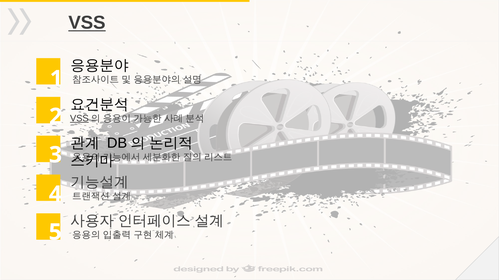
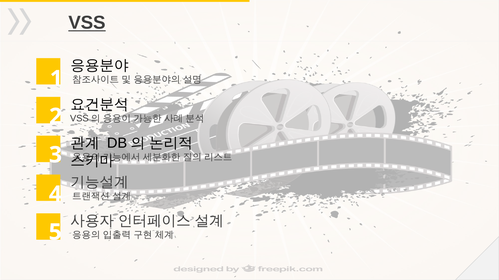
VSS underline: present -> none (79, 119)
